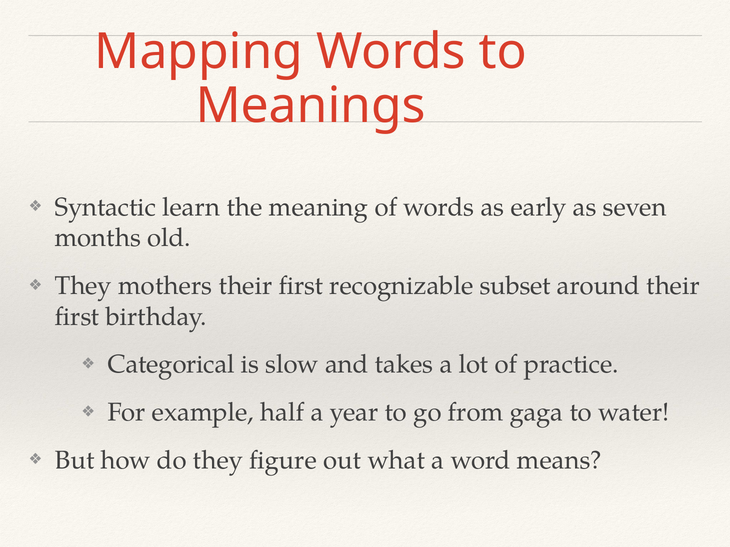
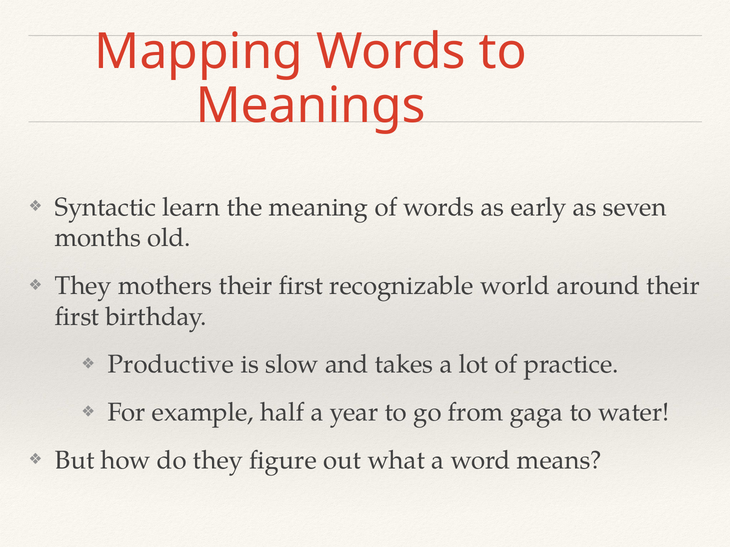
subset: subset -> world (515, 286)
Categorical: Categorical -> Productive (171, 365)
